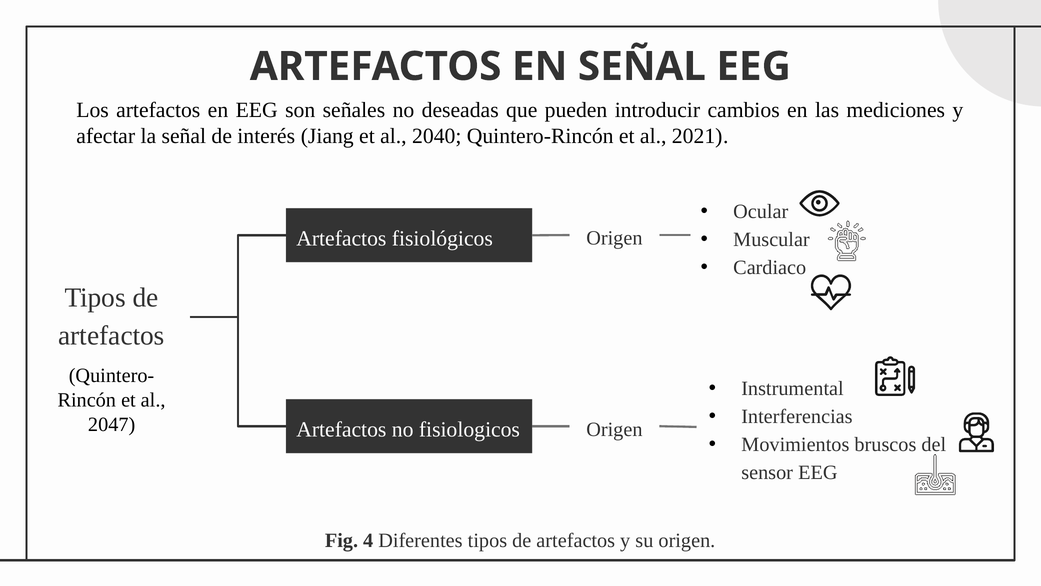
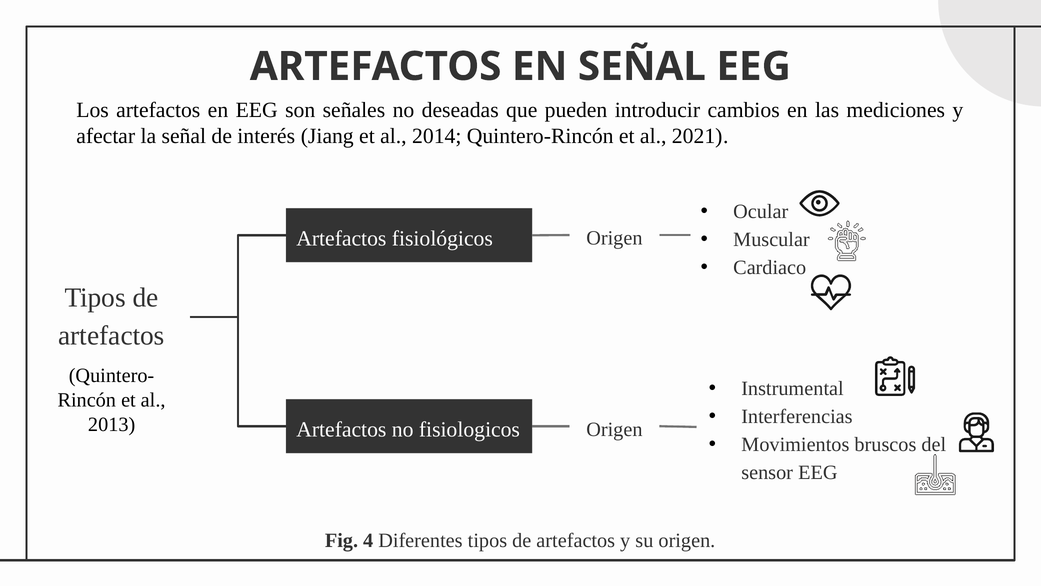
2040: 2040 -> 2014 (437, 136)
2047: 2047 -> 2013 (112, 424)
